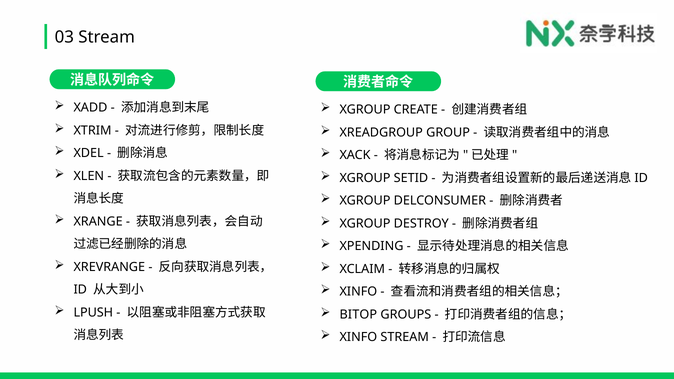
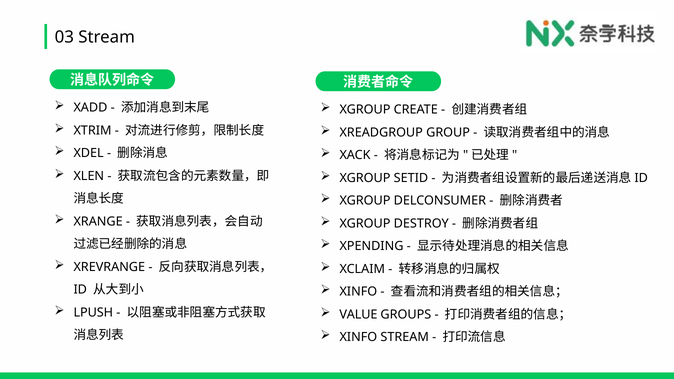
BITOP: BITOP -> VALUE (358, 315)
